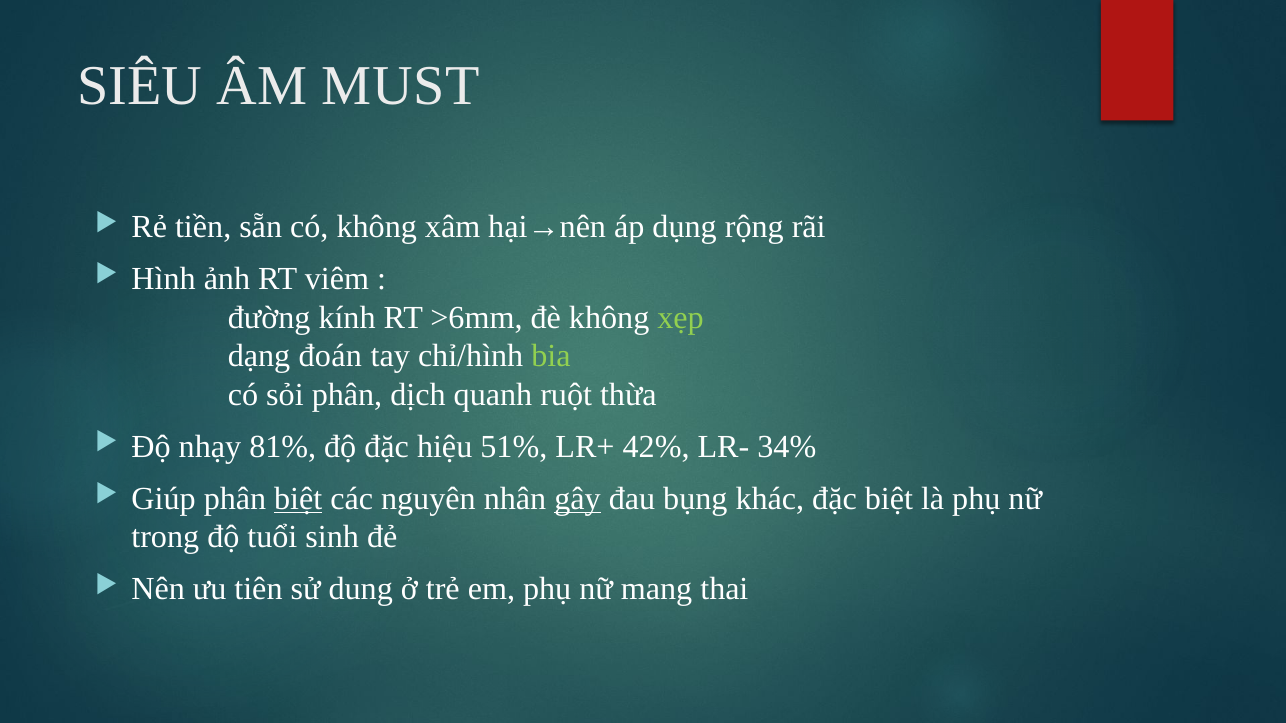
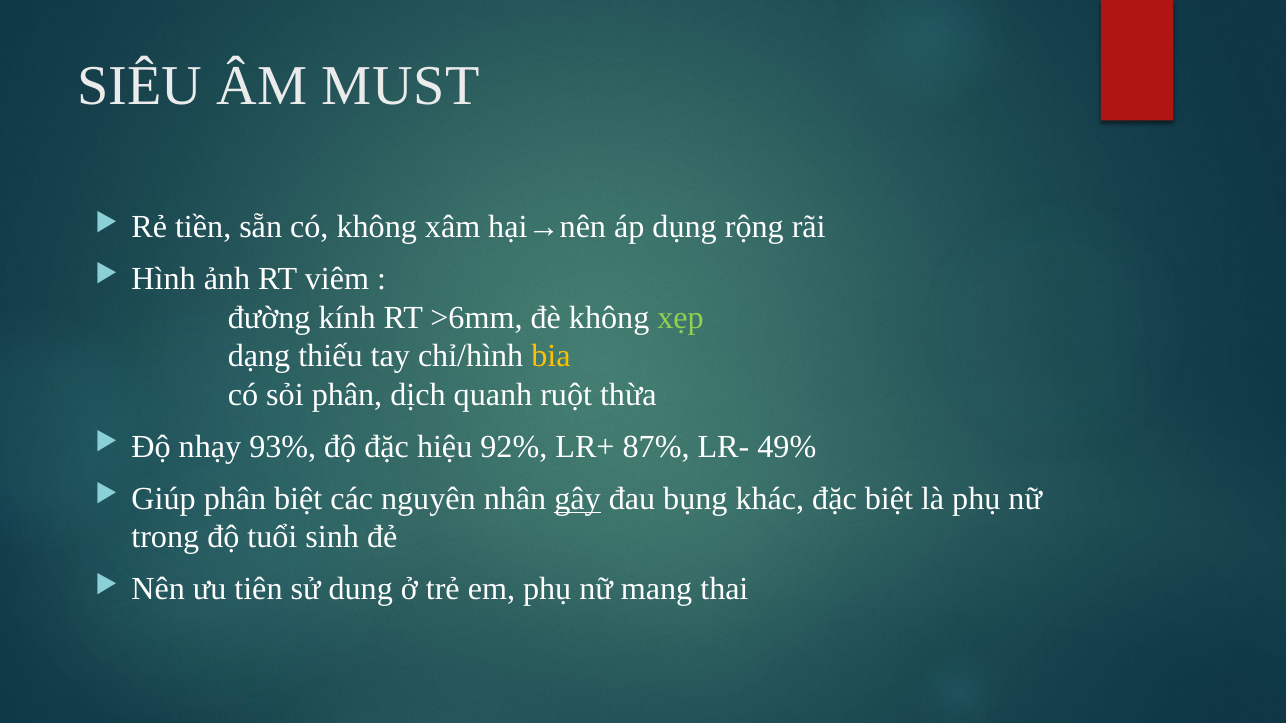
đoán: đoán -> thiếu (330, 356)
bia colour: light green -> yellow (551, 356)
81%: 81% -> 93% (283, 447)
51%: 51% -> 92% (514, 447)
42%: 42% -> 87% (656, 447)
34%: 34% -> 49% (787, 447)
biệt underline: present -> none (298, 499)
